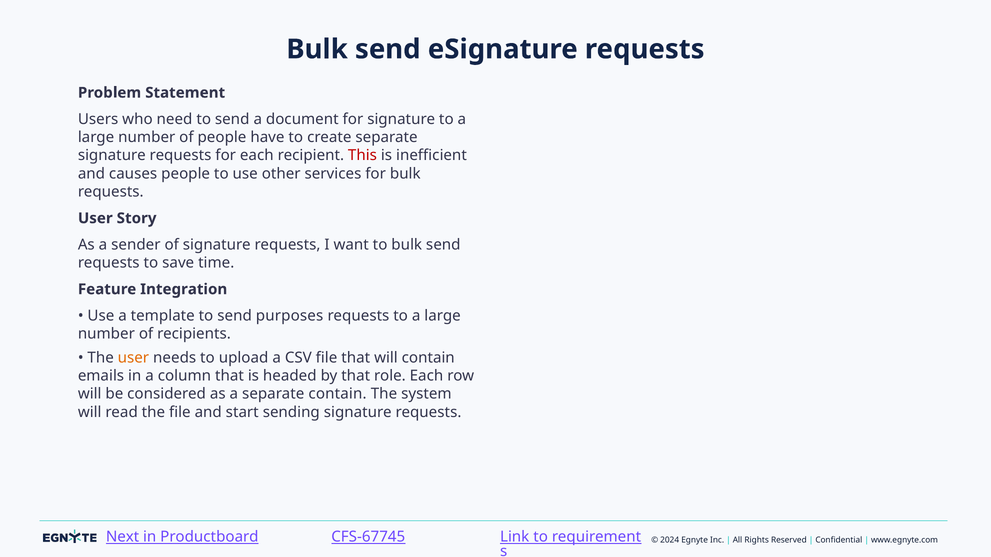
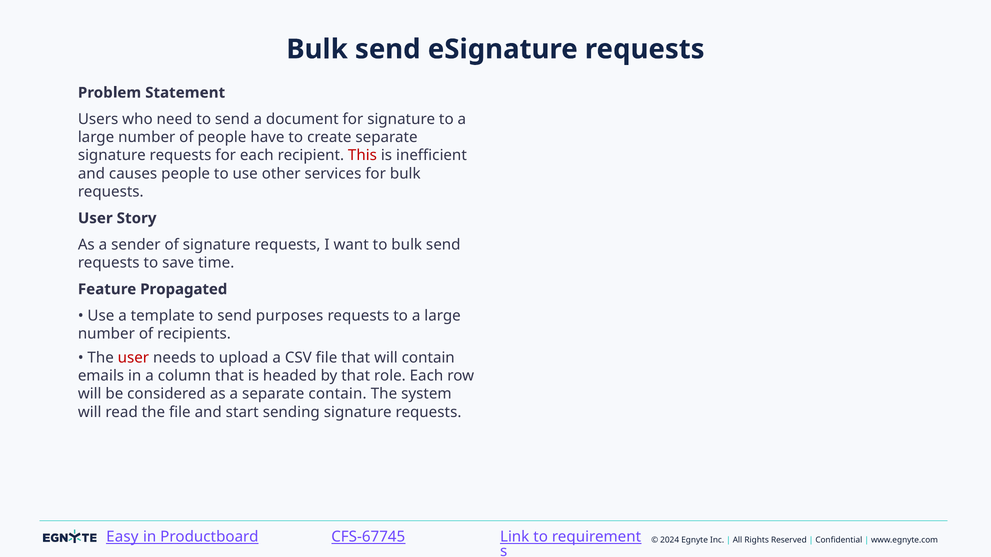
Integration: Integration -> Propagated (184, 289)
user colour: orange -> red (133, 358)
Next: Next -> Easy (122, 537)
